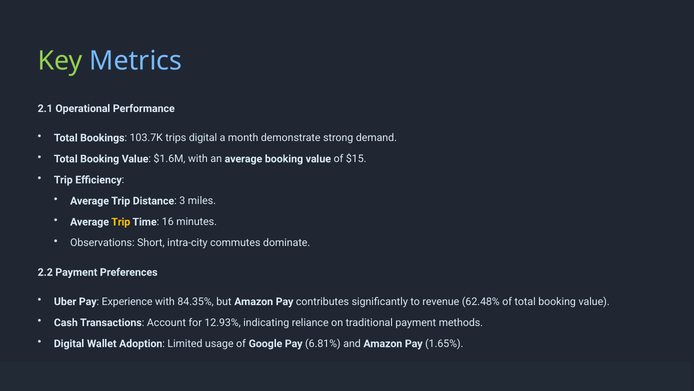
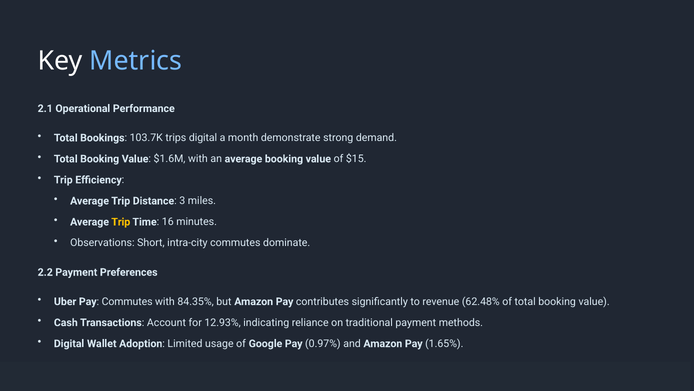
Key colour: light green -> white (60, 61)
Pay Experience: Experience -> Commutes (127, 301)
6.81%: 6.81% -> 0.97% (323, 343)
